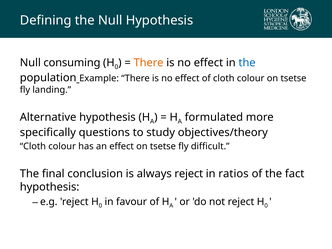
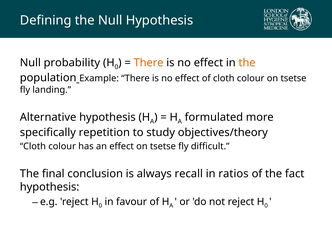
consuming: consuming -> probability (72, 63)
the colour: blue -> orange (247, 63)
questions: questions -> repetition (104, 132)
always reject: reject -> recall (189, 174)
